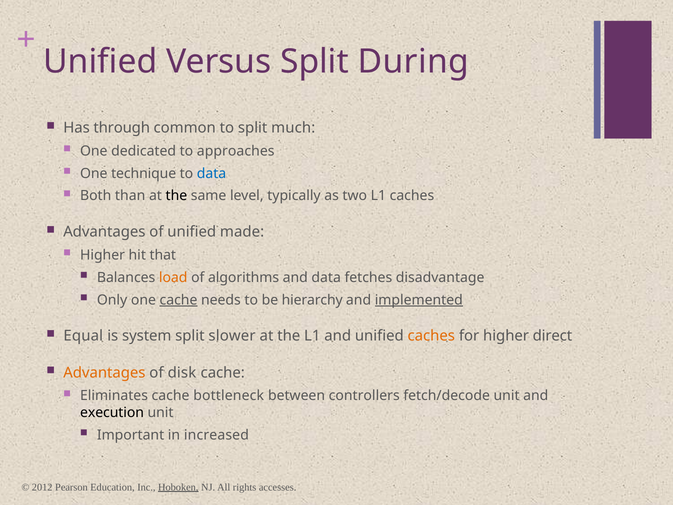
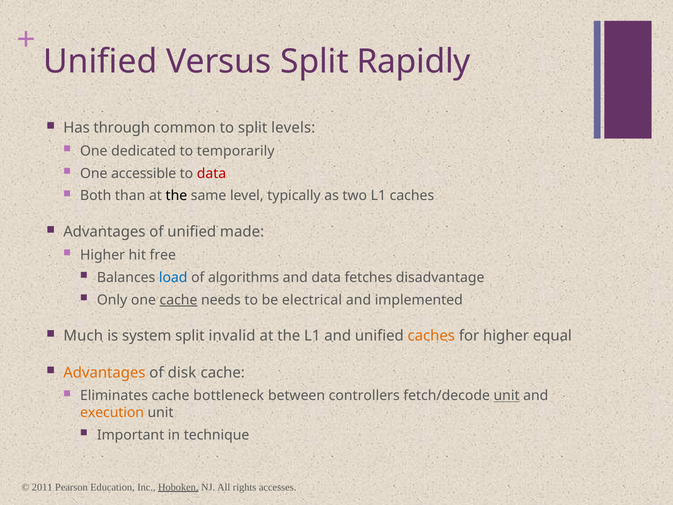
During: During -> Rapidly (414, 62)
much: much -> levels (293, 128)
approaches: approaches -> temporarily (236, 151)
technique: technique -> accessible (144, 173)
data colour: blue -> red (212, 173)
that: that -> free (163, 255)
load colour: orange -> blue (173, 277)
hierarchy: hierarchy -> electrical (312, 300)
implemented underline: present -> none (419, 300)
Equal: Equal -> Much (83, 336)
slower: slower -> invalid (232, 336)
direct: direct -> equal (552, 336)
unit underline: none -> present (507, 395)
execution colour: black -> orange (112, 412)
increased: increased -> technique (217, 435)
2012: 2012 -> 2011 (42, 487)
